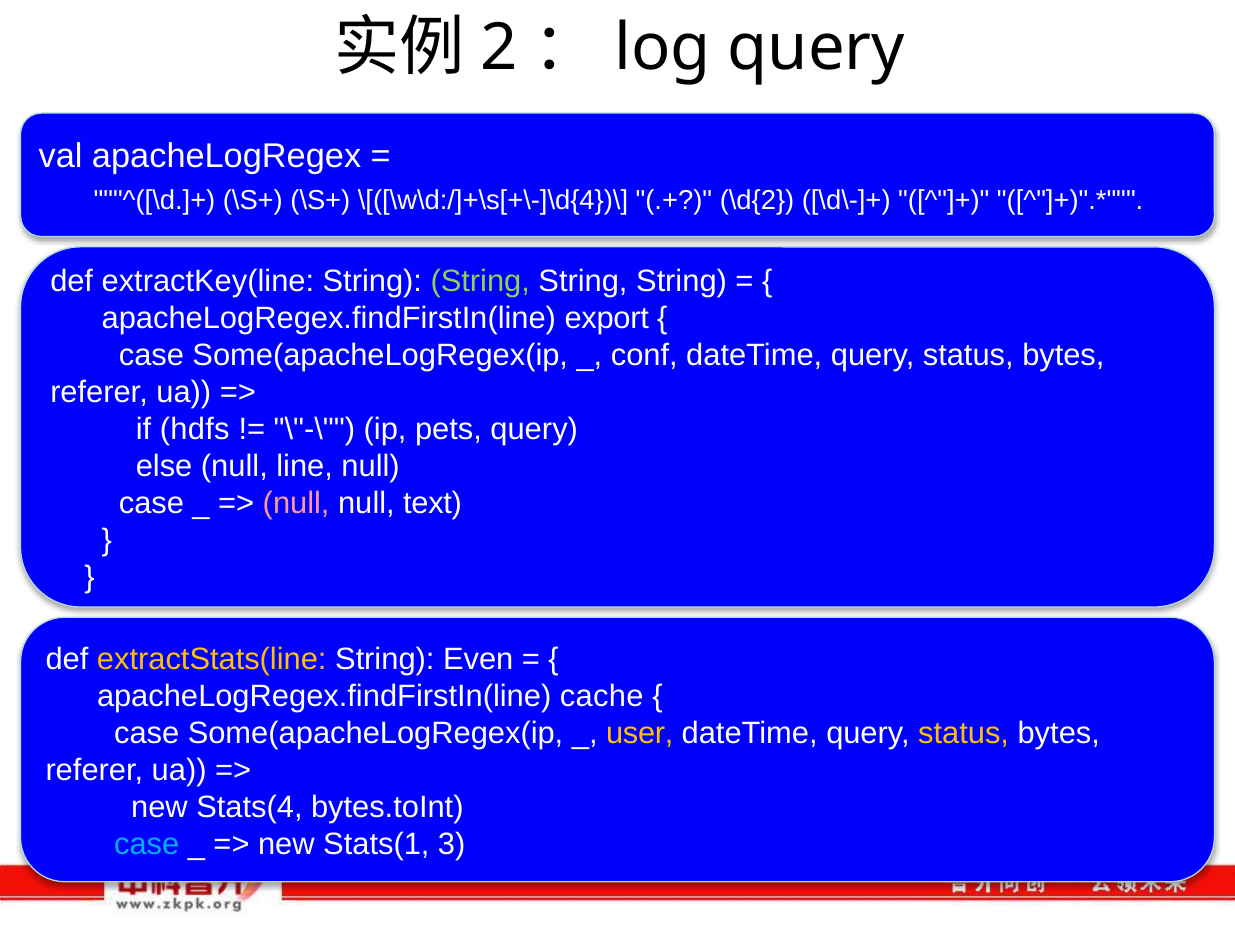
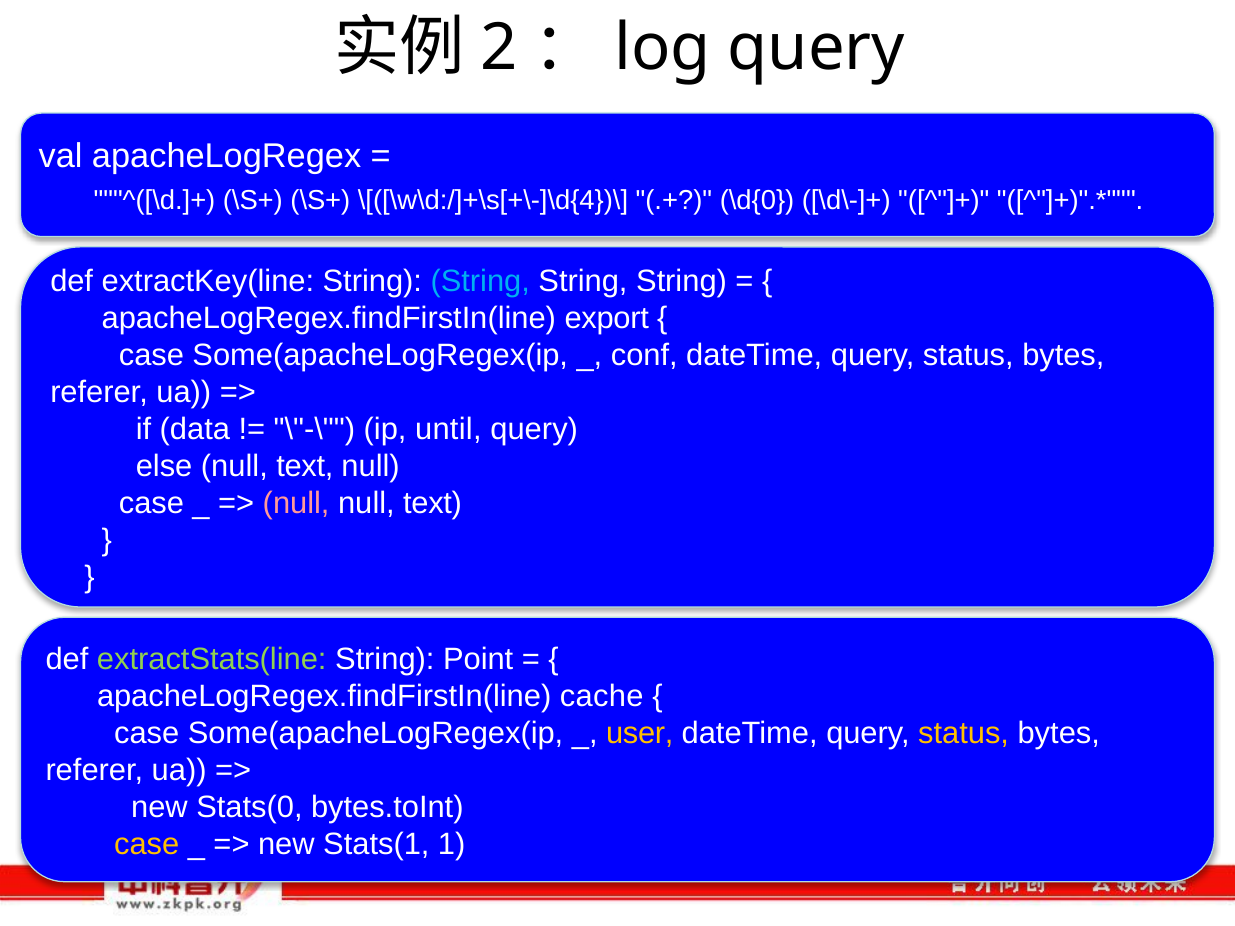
\d{2: \d{2 -> \d{0 (757, 200)
String colour: light green -> light blue (480, 281)
hdfs: hdfs -> data (195, 429)
pets: pets -> until (448, 429)
else null line: line -> text (305, 466)
extractStats(line colour: yellow -> light green (212, 659)
Even: Even -> Point (478, 659)
Stats(4: Stats(4 -> Stats(0 (249, 807)
case colour: light blue -> yellow (147, 844)
3: 3 -> 1 (452, 844)
